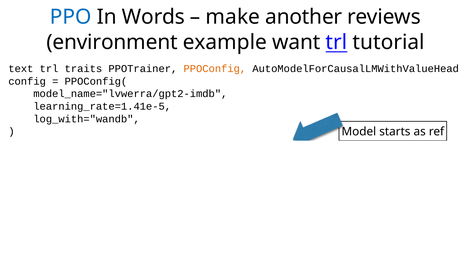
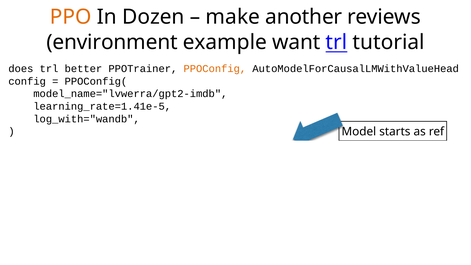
PPO colour: blue -> orange (71, 17)
Words: Words -> Dozen (153, 17)
text: text -> does (21, 69)
traits: traits -> better (83, 69)
